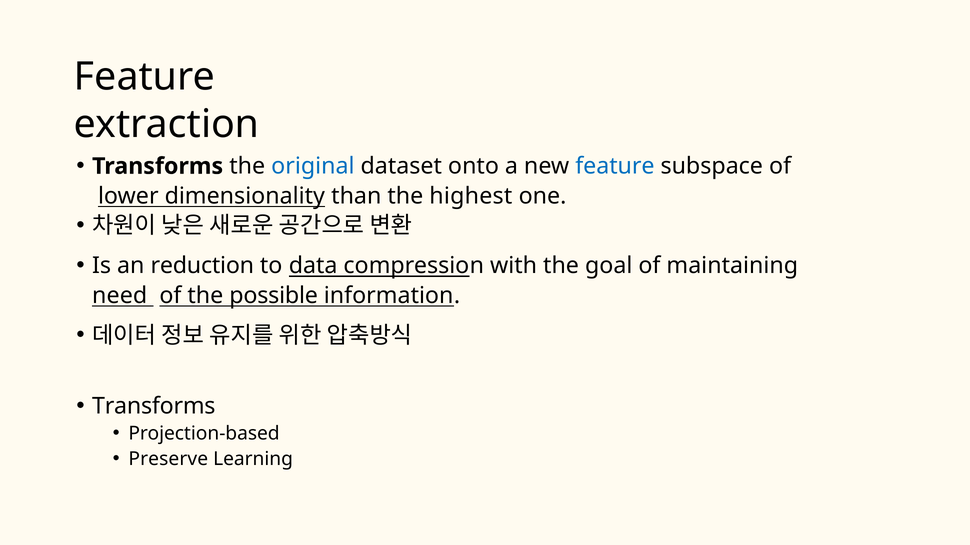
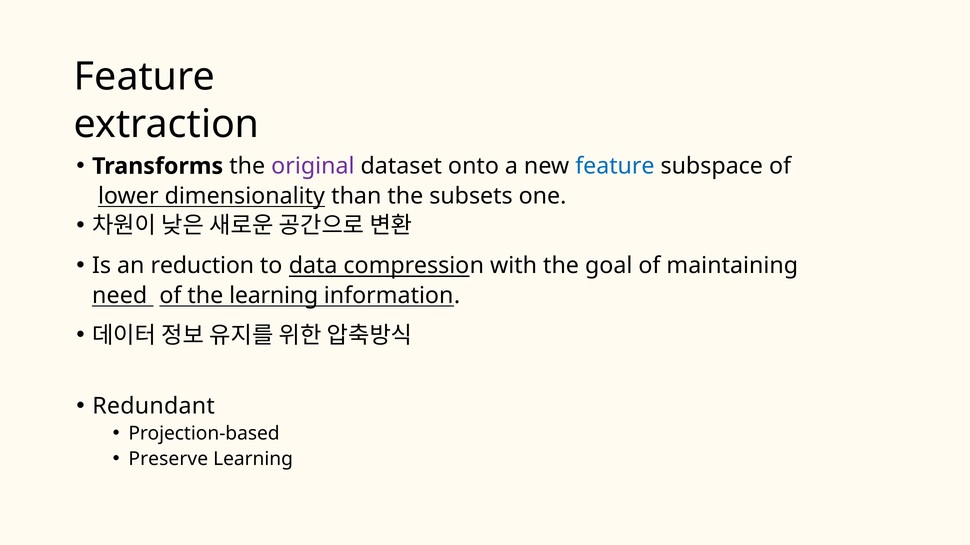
original colour: blue -> purple (313, 166)
highest: highest -> subsets (471, 196)
the possible: possible -> learning (274, 296)
Transforms: Transforms -> Redundant (154, 407)
